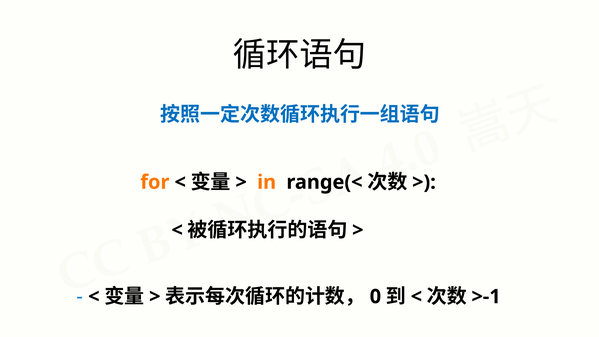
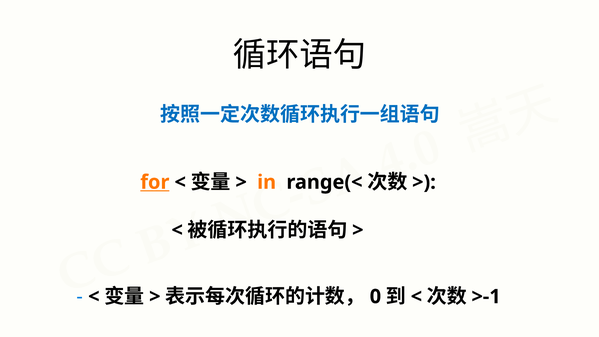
for underline: none -> present (155, 182)
